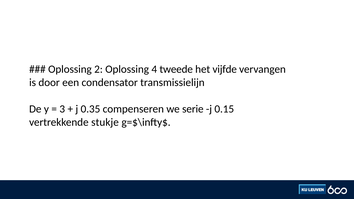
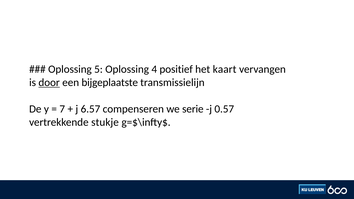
2: 2 -> 5 (99, 69)
tweede: tweede -> positief (176, 69)
vijfde: vijfde -> kaart (225, 69)
door underline: none -> present (49, 83)
condensator: condensator -> bijgeplaatste (110, 83)
3: 3 -> 7 (62, 109)
0.35: 0.35 -> 6.57 (90, 109)
0.15: 0.15 -> 0.57 (224, 109)
